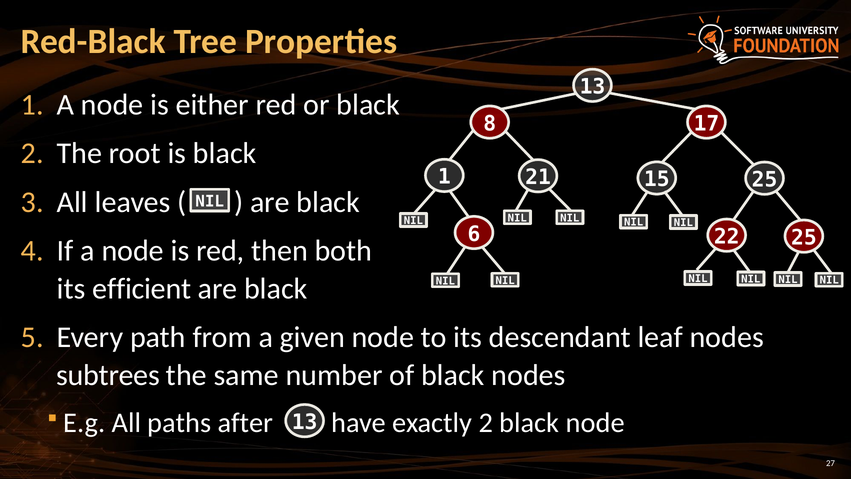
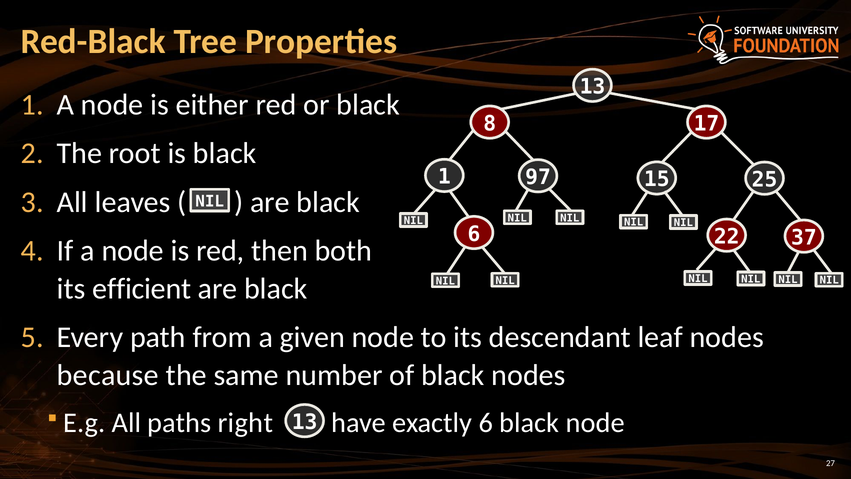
21: 21 -> 97 (538, 177)
22 25: 25 -> 37 (804, 238)
subtrees: subtrees -> because (108, 375)
after: after -> right (245, 423)
exactly 2: 2 -> 6 (486, 423)
